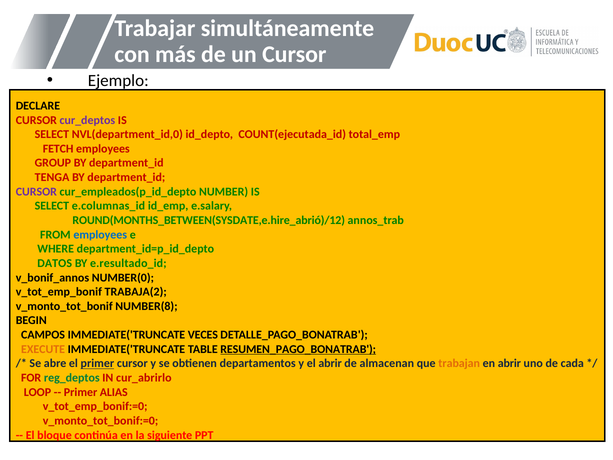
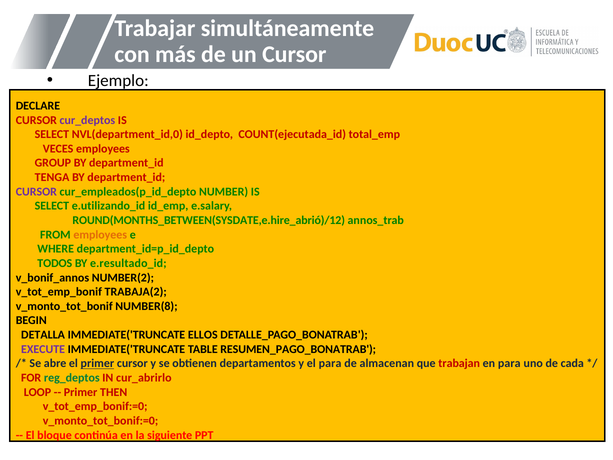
FETCH: FETCH -> VECES (58, 149)
e.columnas_id: e.columnas_id -> e.utilizando_id (109, 206)
employees colour: blue -> orange (100, 235)
DATOS: DATOS -> TODOS (55, 263)
NUMBER(0: NUMBER(0 -> NUMBER(2 (123, 277)
CAMPOS: CAMPOS -> DETALLA (43, 335)
VECES: VECES -> ELLOS (203, 335)
EXECUTE colour: orange -> purple (43, 349)
RESUMEN_PAGO_BONATRAB underline: present -> none (298, 349)
el abrir: abrir -> para (330, 363)
trabajan colour: orange -> red (459, 363)
en abrir: abrir -> para (509, 363)
ALIAS: ALIAS -> THEN (114, 392)
